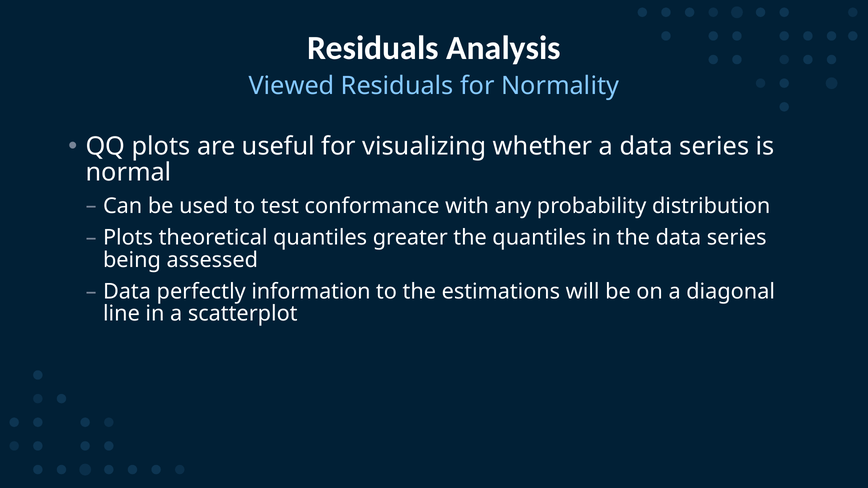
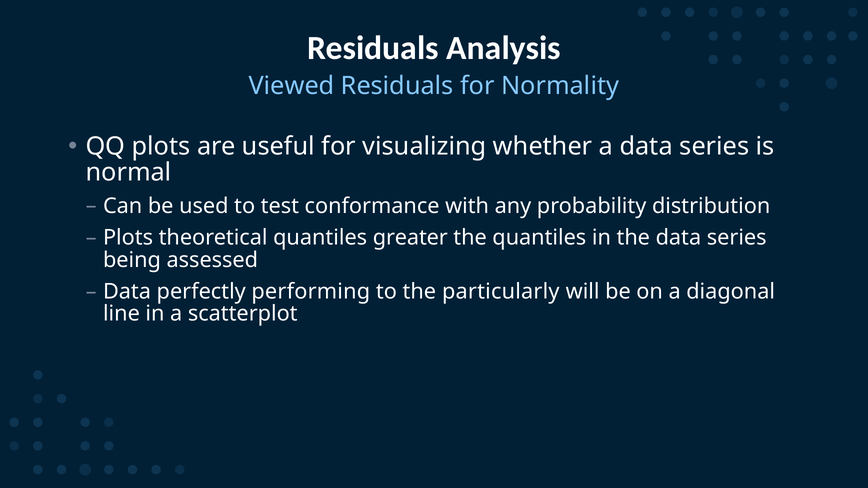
information: information -> performing (311, 292)
estimations: estimations -> particularly (501, 292)
